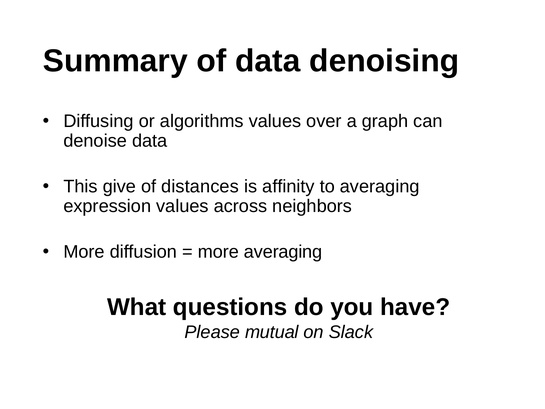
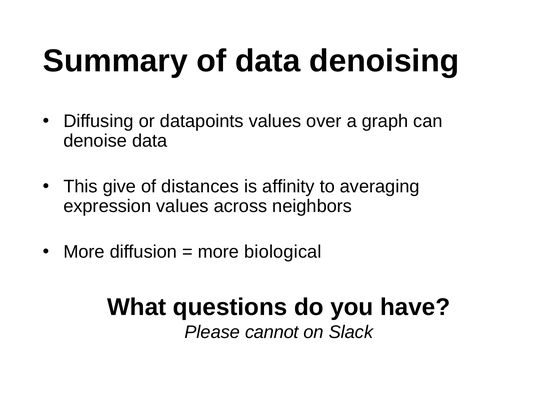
algorithms: algorithms -> datapoints (202, 121)
more averaging: averaging -> biological (283, 252)
mutual: mutual -> cannot (272, 332)
